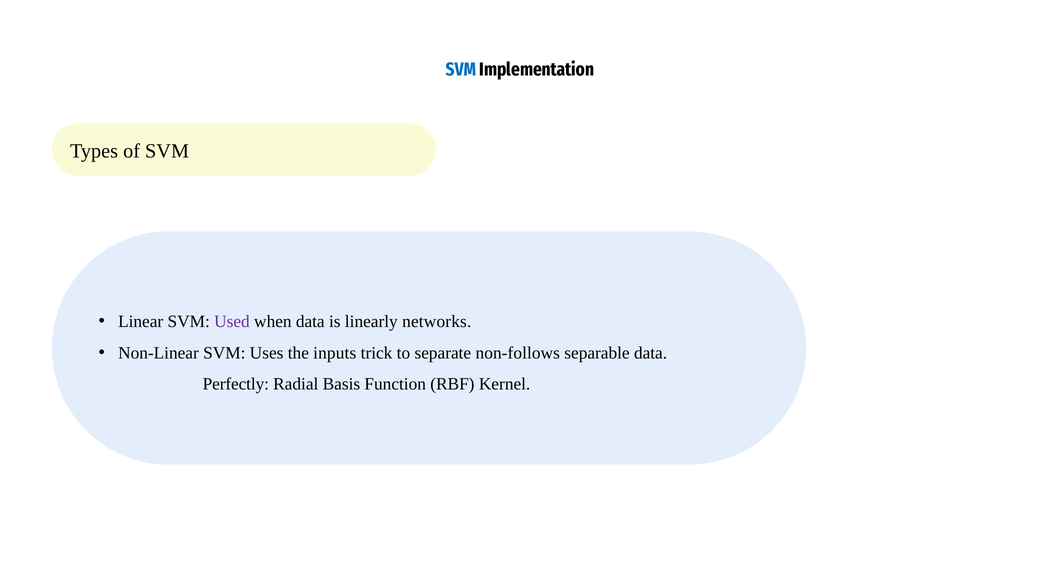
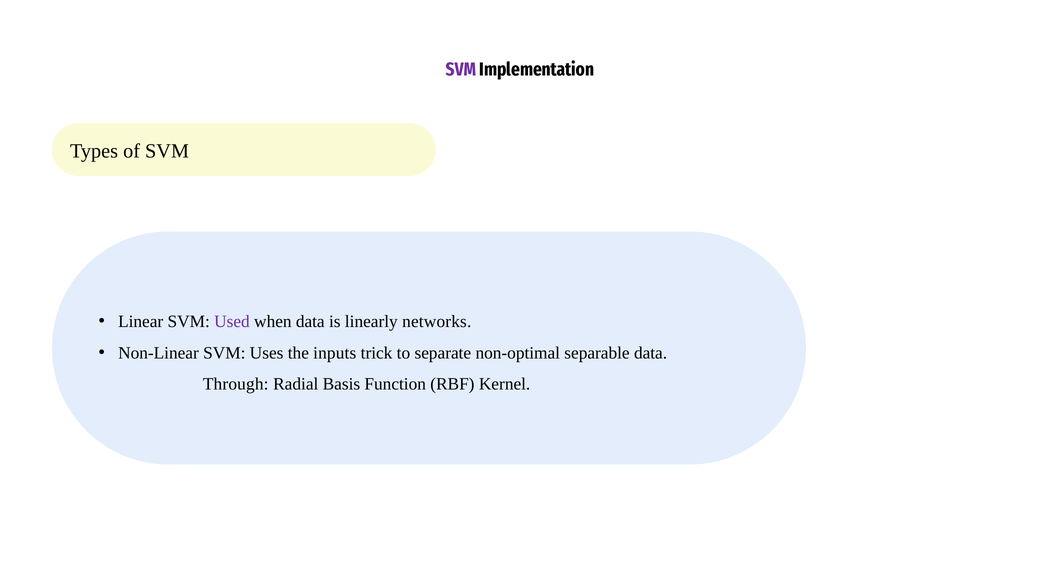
SVM colour: blue -> purple (461, 70)
non-follows: non-follows -> non-optimal (518, 353)
Perfectly: Perfectly -> Through (236, 384)
